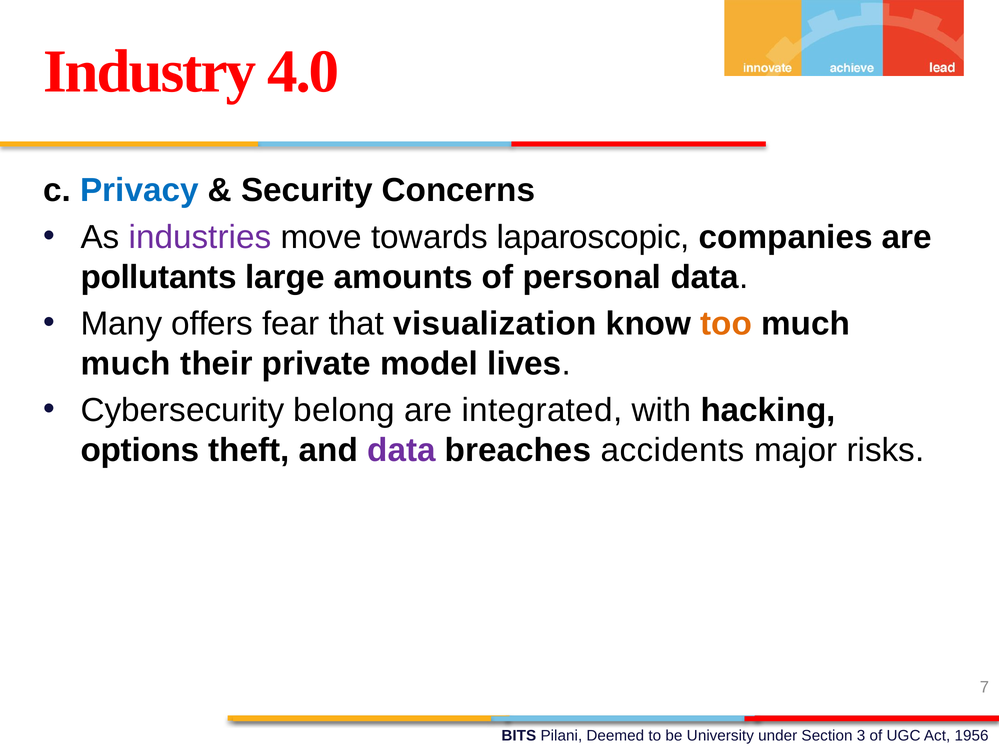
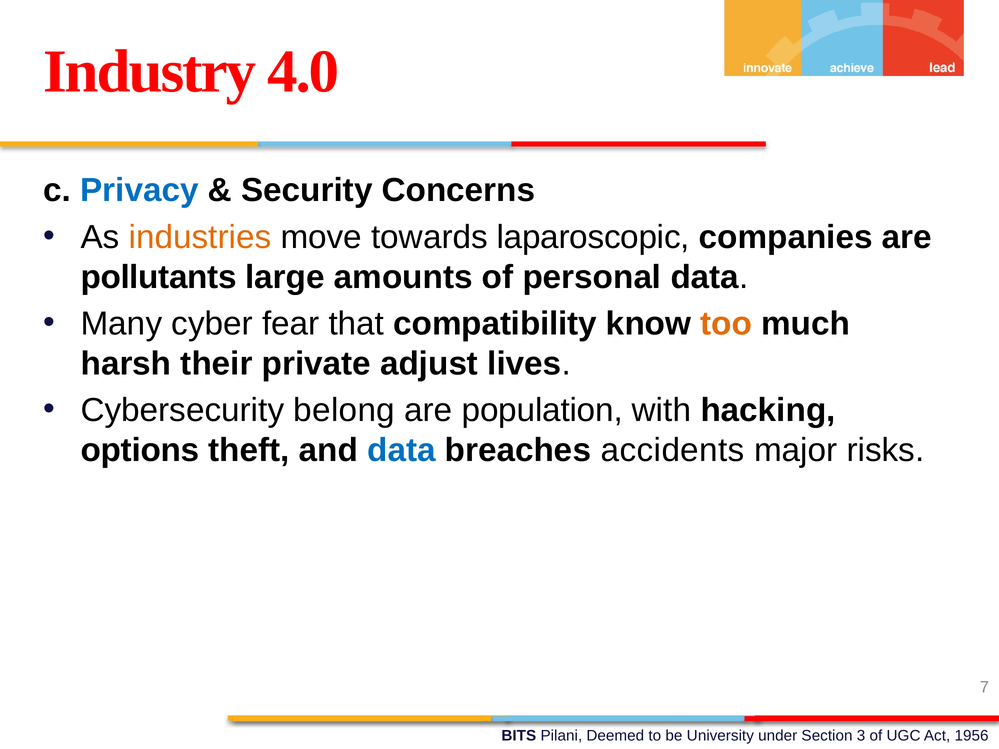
industries colour: purple -> orange (200, 237)
offers: offers -> cyber (212, 324)
visualization: visualization -> compatibility (495, 324)
much: much -> harsh (126, 364)
model: model -> adjust (429, 364)
integrated: integrated -> population (542, 410)
data colour: purple -> blue (401, 450)
